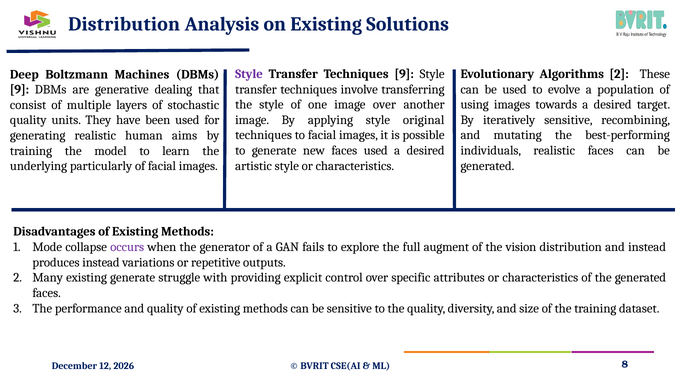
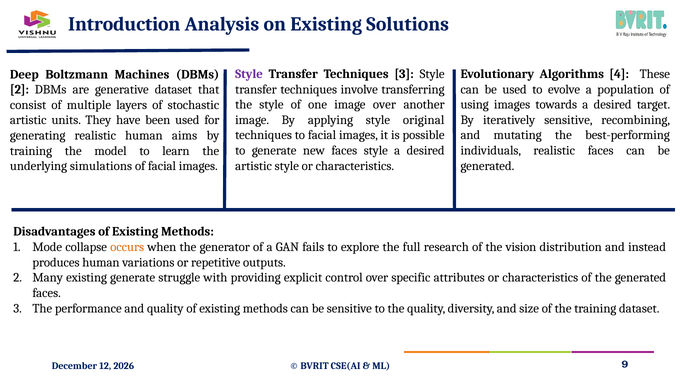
Distribution: Distribution -> Introduction (124, 24)
Techniques 9: 9 -> 3 (404, 74)
Algorithms 2: 2 -> 4 (619, 74)
9: 9 -> 2 (19, 90)
generative dealing: dealing -> dataset (173, 90)
quality: quality -> artistic (28, 120)
faces used: used -> style (376, 150)
particularly: particularly -> simulations (101, 166)
occurs colour: purple -> orange (127, 247)
augment: augment -> research (446, 247)
produces instead: instead -> human (101, 262)
8: 8 -> 9 (625, 364)
